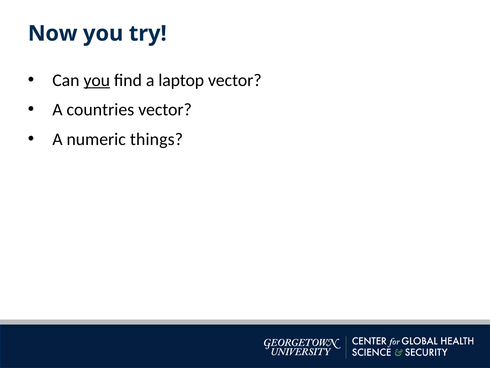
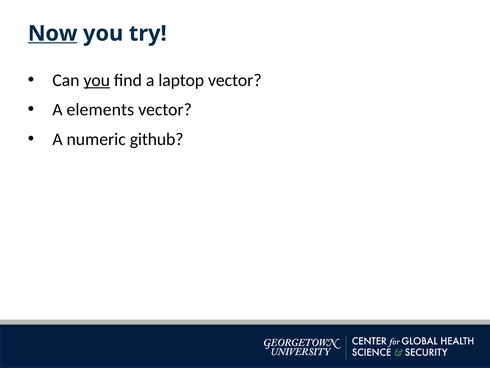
Now underline: none -> present (53, 33)
countries: countries -> elements (100, 110)
things: things -> github (157, 139)
